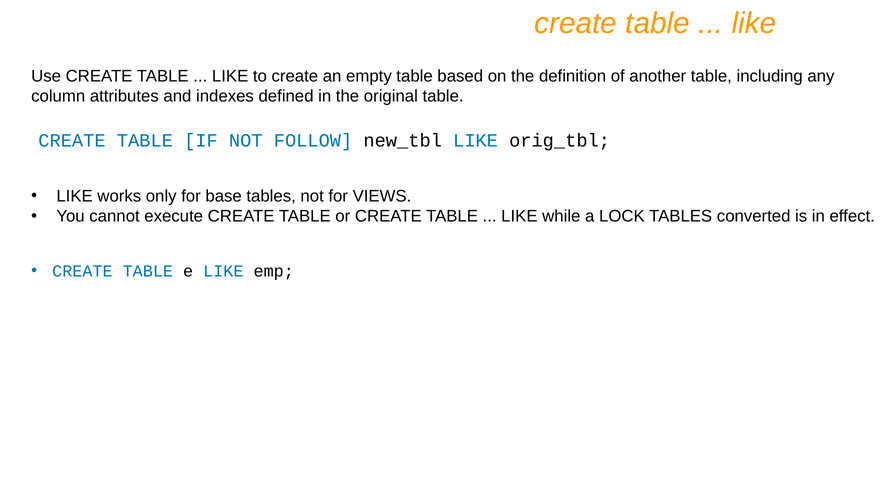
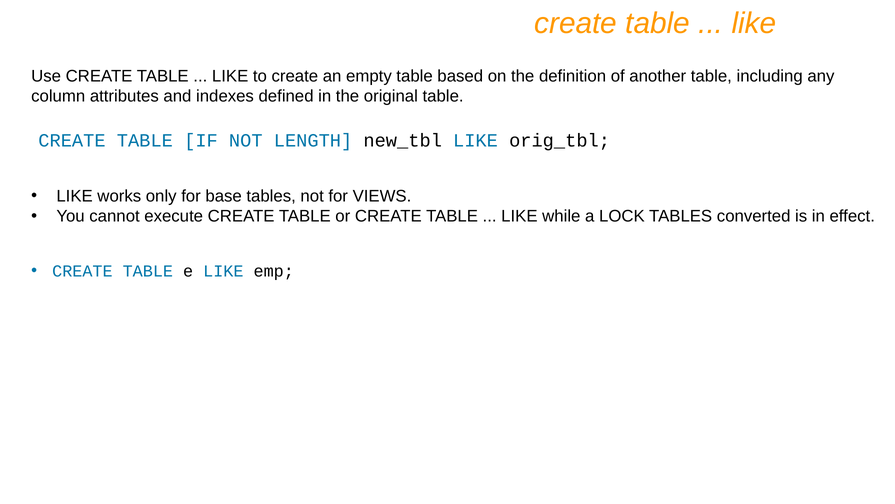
FOLLOW: FOLLOW -> LENGTH (313, 141)
